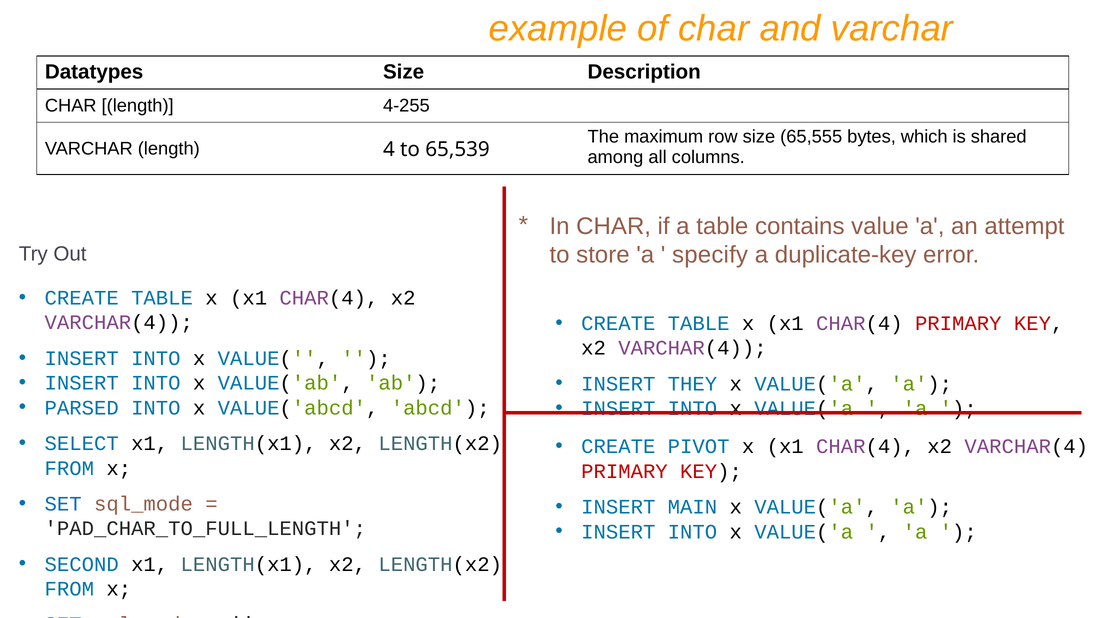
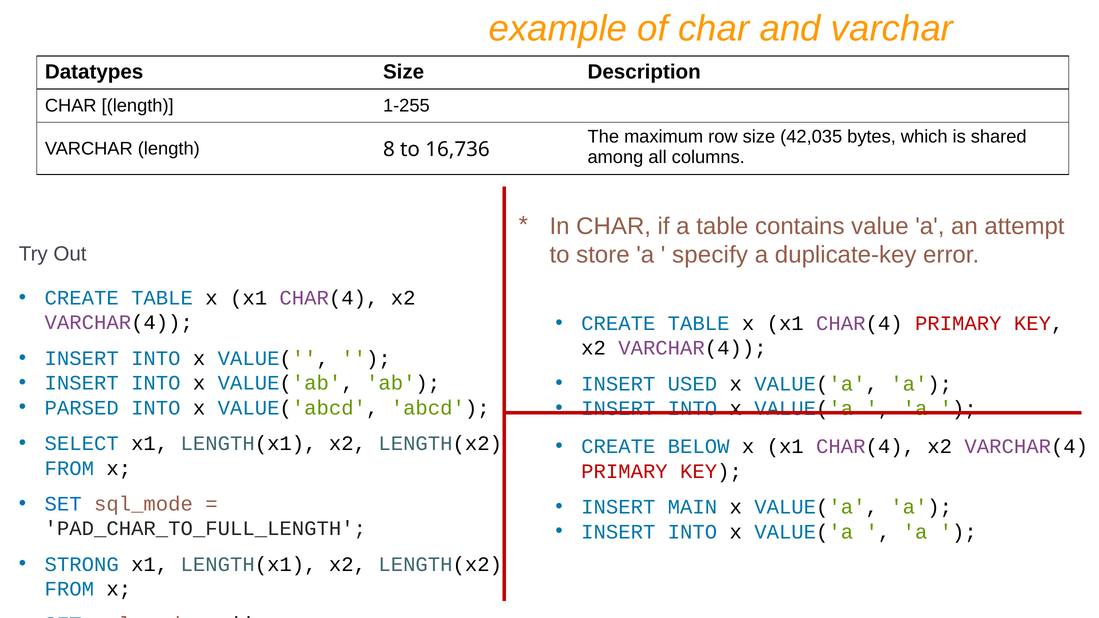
4-255: 4-255 -> 1-255 (406, 106)
65,555: 65,555 -> 42,035 (811, 137)
4: 4 -> 8 (389, 150)
65,539: 65,539 -> 16,736 (458, 150)
THEY: THEY -> USED (692, 384)
PIVOT: PIVOT -> BELOW (699, 447)
SECOND: SECOND -> STRONG (82, 564)
